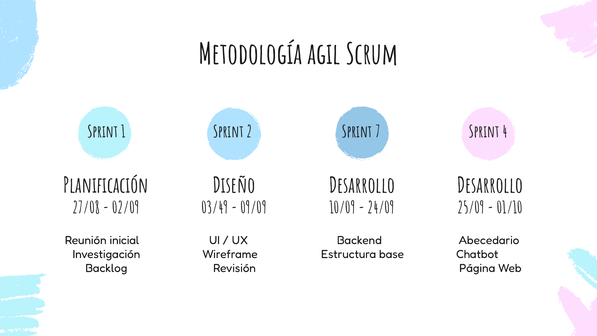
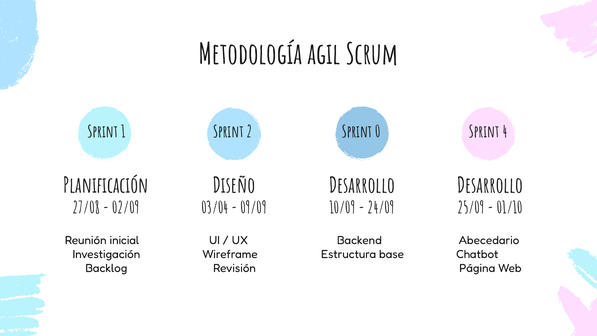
7: 7 -> 0 (378, 132)
03/49: 03/49 -> 03/04 (215, 208)
